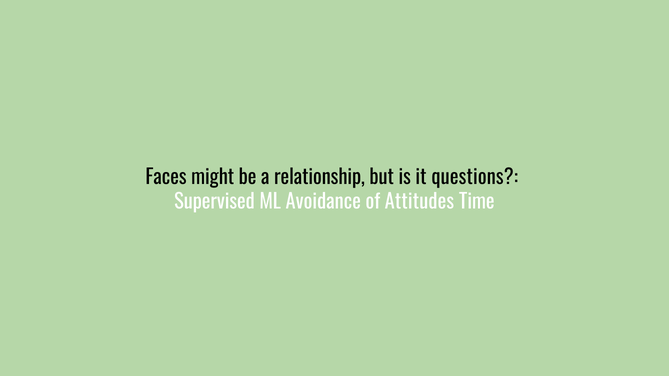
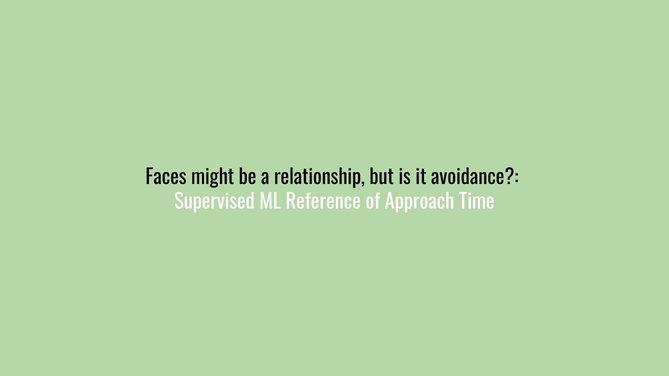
questions: questions -> avoidance (475, 178)
Avoidance: Avoidance -> Reference (323, 202)
Attitudes: Attitudes -> Approach (420, 202)
